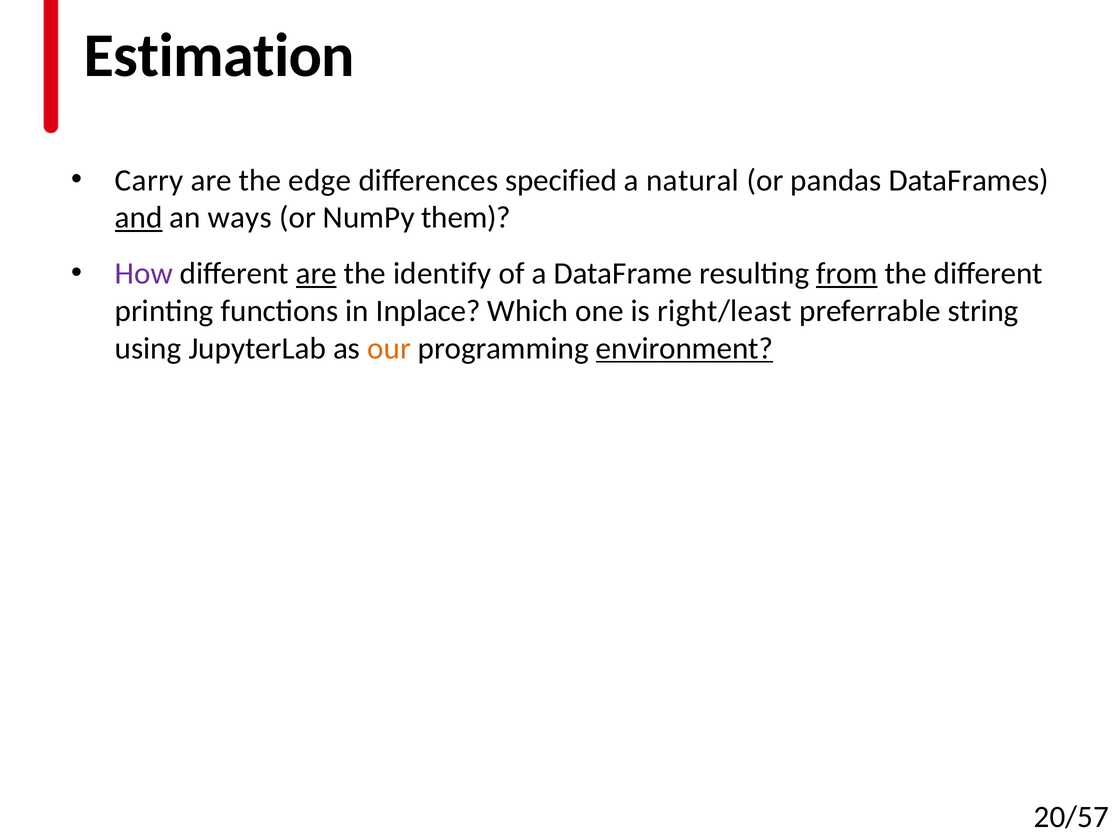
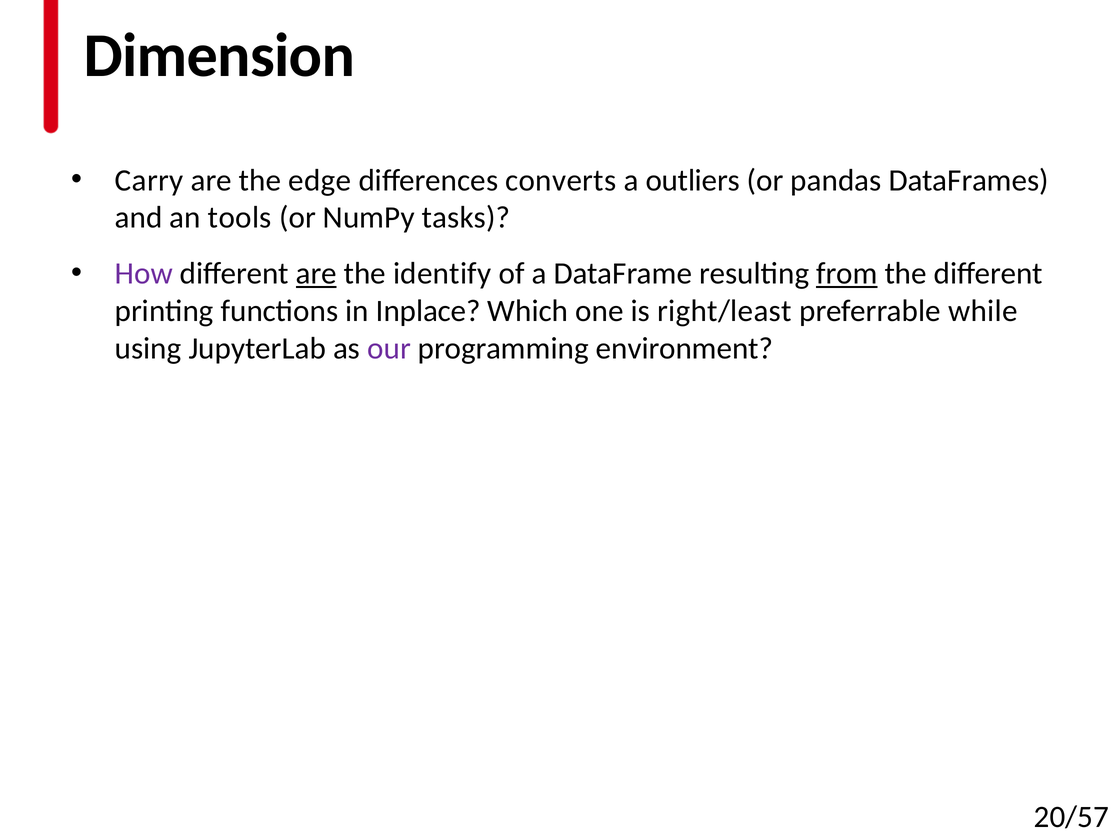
Estimation: Estimation -> Dimension (219, 56)
specified: specified -> converts (561, 180)
natural: natural -> outliers (693, 180)
and underline: present -> none (139, 218)
ways: ways -> tools (240, 218)
them: them -> tasks (466, 218)
string: string -> while (983, 311)
our colour: orange -> purple (389, 348)
environment underline: present -> none (685, 348)
